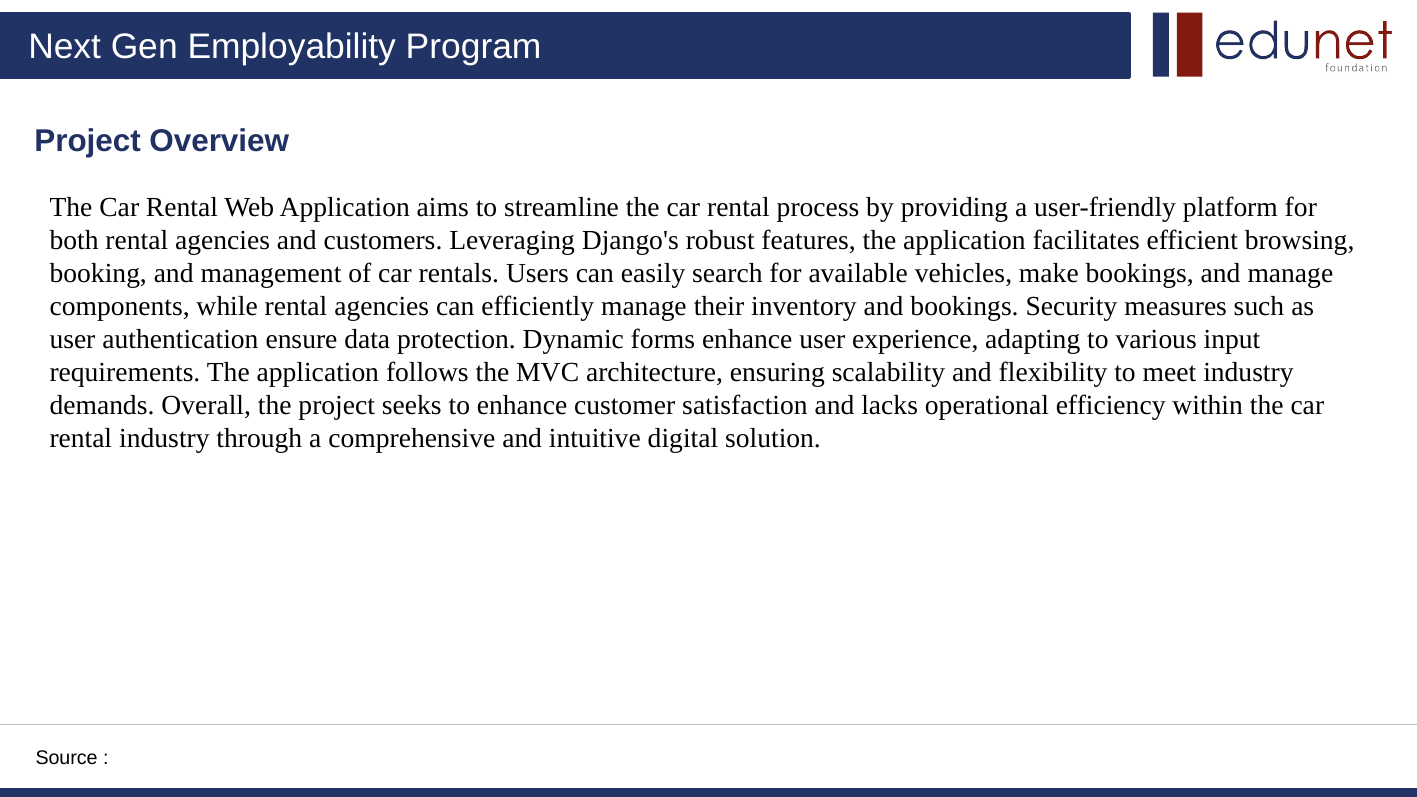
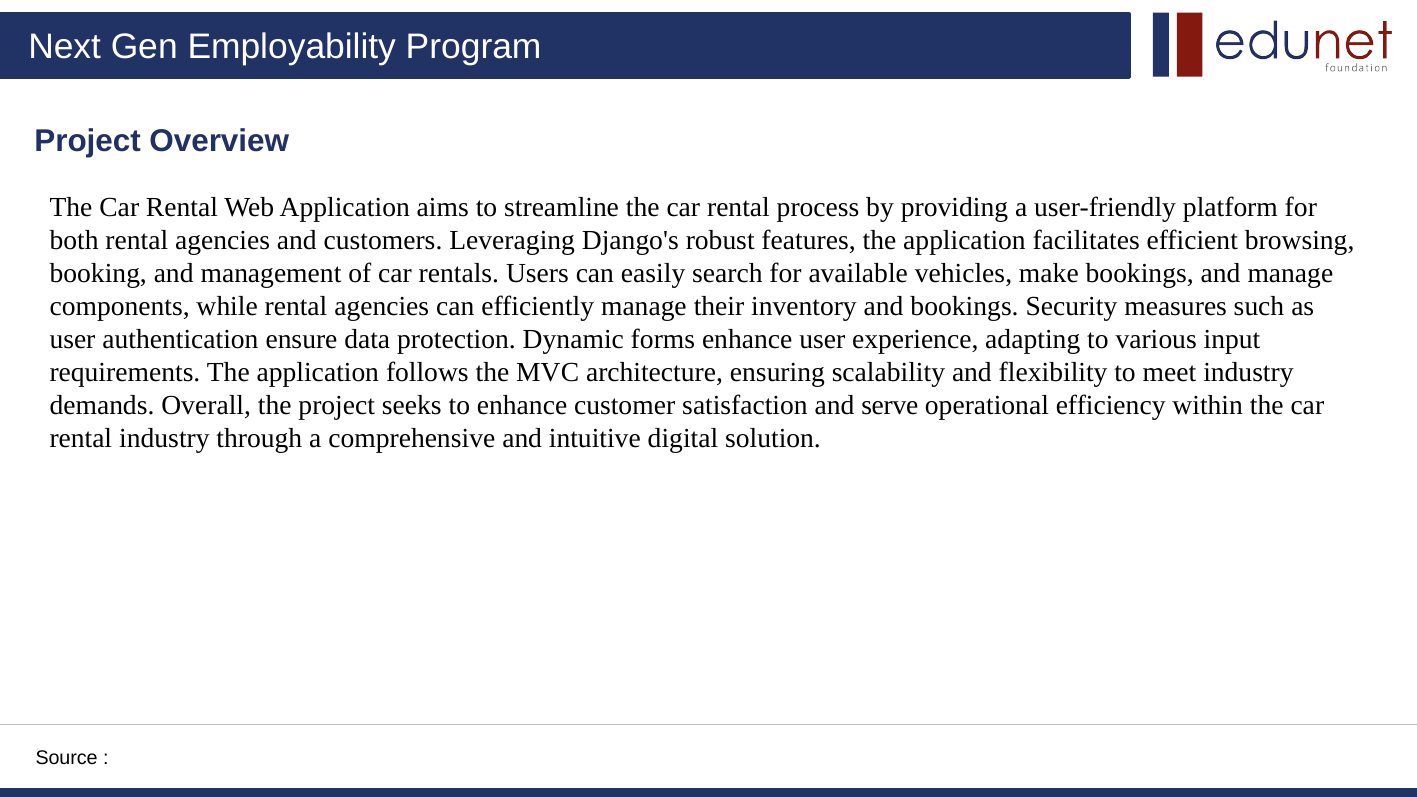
lacks: lacks -> serve (890, 406)
